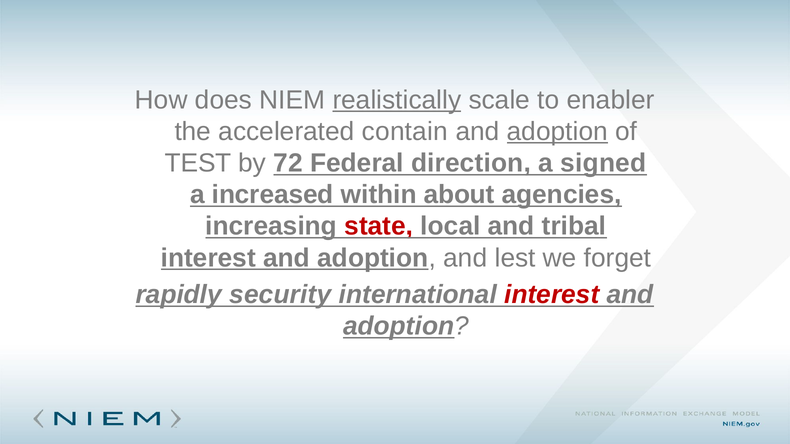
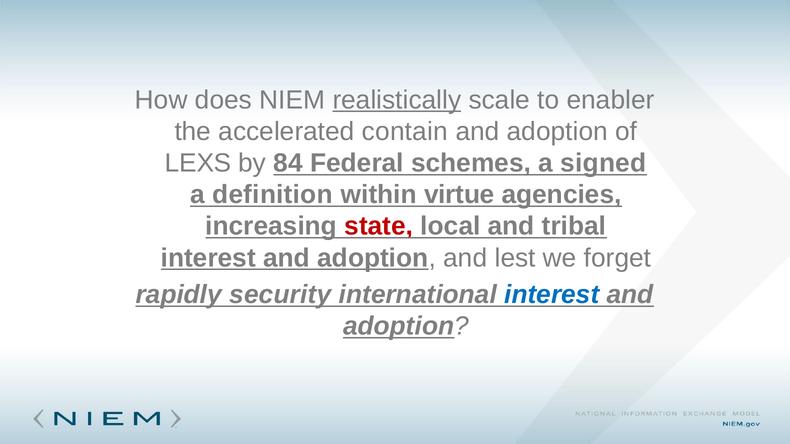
adoption underline: present -> none (557, 132)
TEST: TEST -> LEXS (198, 163)
72: 72 -> 84 (288, 163)
direction: direction -> schemes (471, 163)
increased: increased -> definition (273, 195)
about: about -> virtue (459, 195)
interest colour: red -> blue (552, 295)
